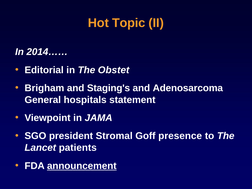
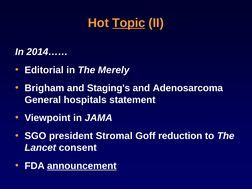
Topic underline: none -> present (129, 23)
Obstet: Obstet -> Merely (114, 70)
presence: presence -> reduction (180, 136)
patients: patients -> consent (78, 148)
